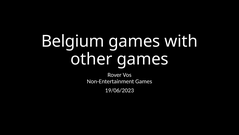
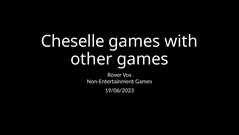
Belgium: Belgium -> Cheselle (73, 41)
